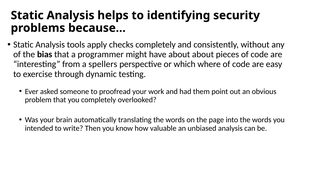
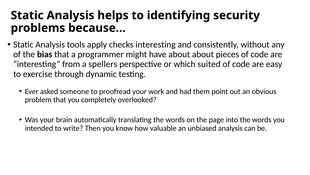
checks completely: completely -> interesting (156, 45)
where: where -> suited (209, 64)
